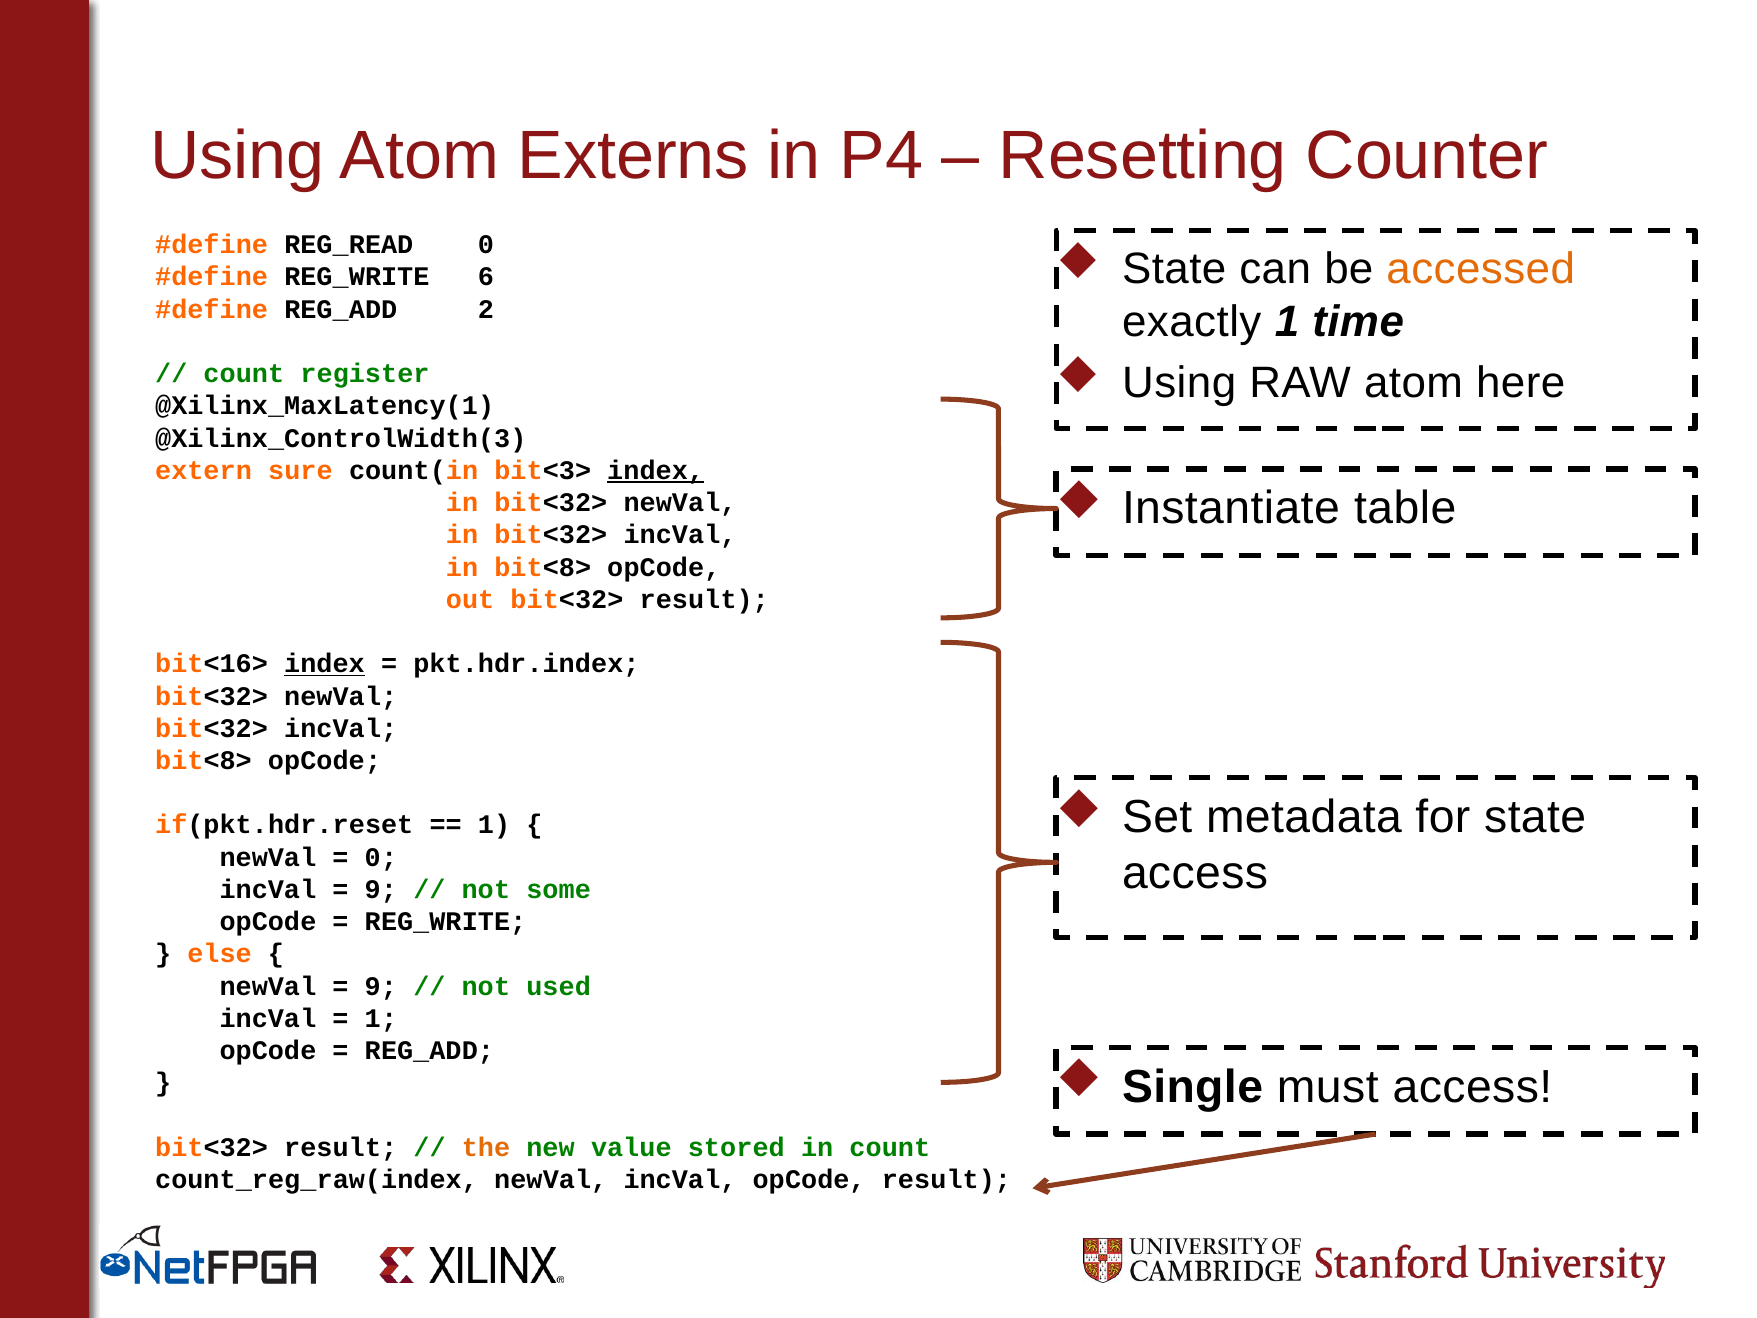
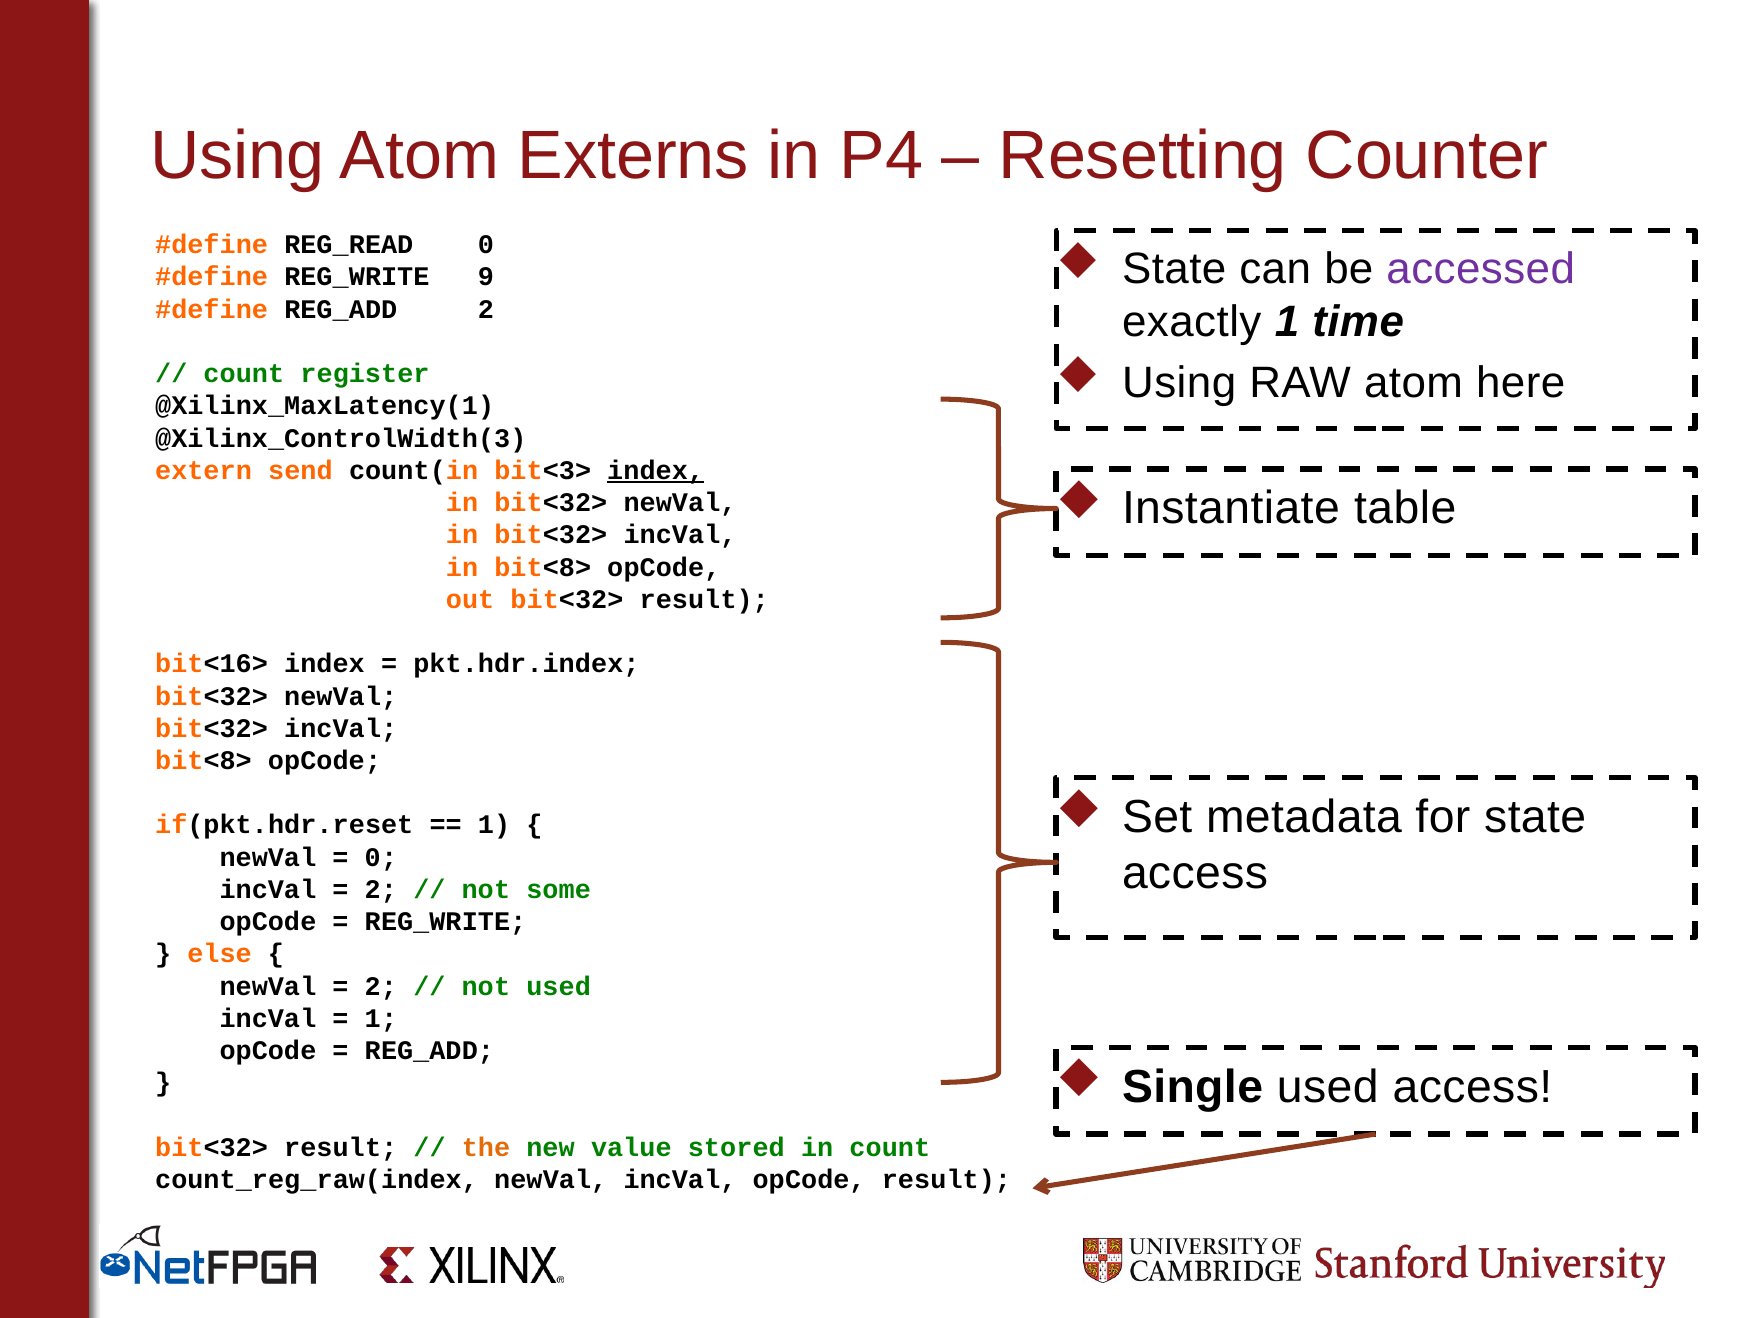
accessed colour: orange -> purple (1481, 269)
6: 6 -> 9 (486, 277)
sure: sure -> send (300, 470)
index underline: present -> none (324, 664)
9: 9 -> 2 (381, 889)
9: 9 -> 2 (381, 986)
Single must: must -> used (1328, 1087)
